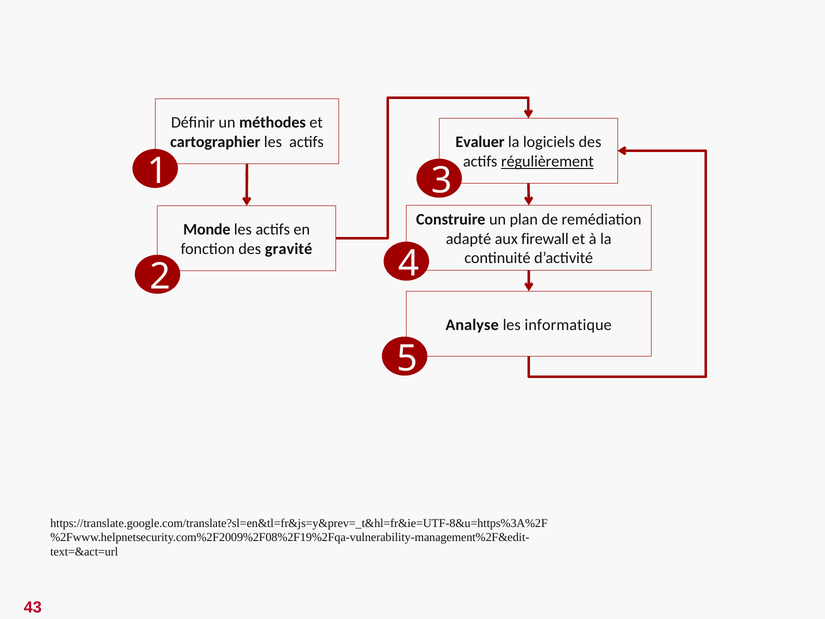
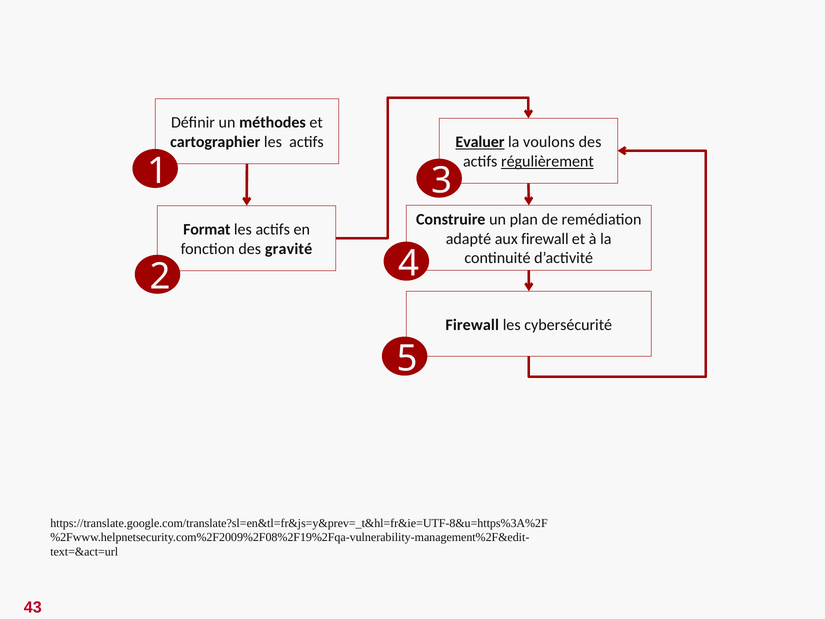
Evaluer underline: none -> present (480, 142)
logiciels: logiciels -> voulons (549, 142)
Monde: Monde -> Format (207, 230)
Analyse: Analyse -> Firewall (472, 325)
informatique: informatique -> cybersécurité (568, 325)
